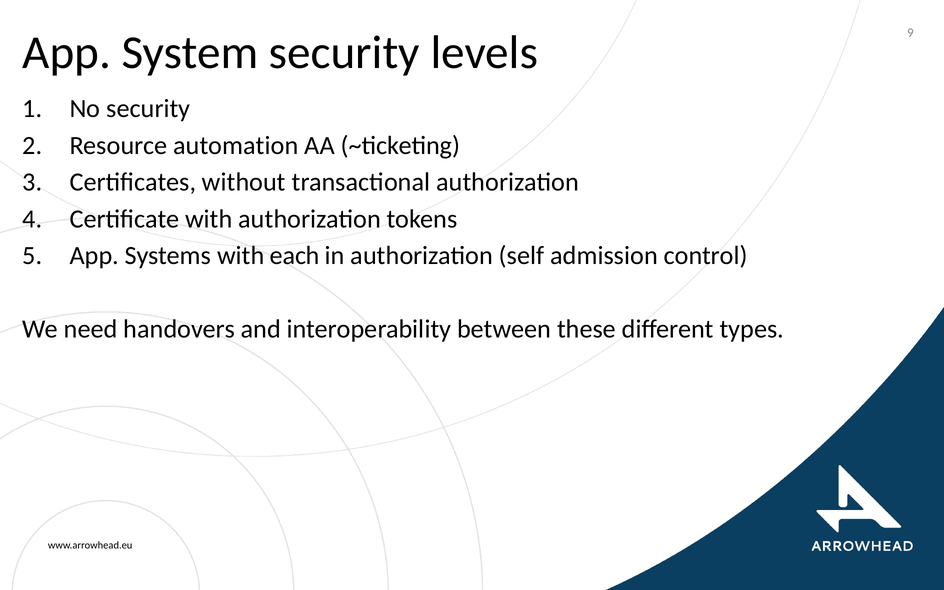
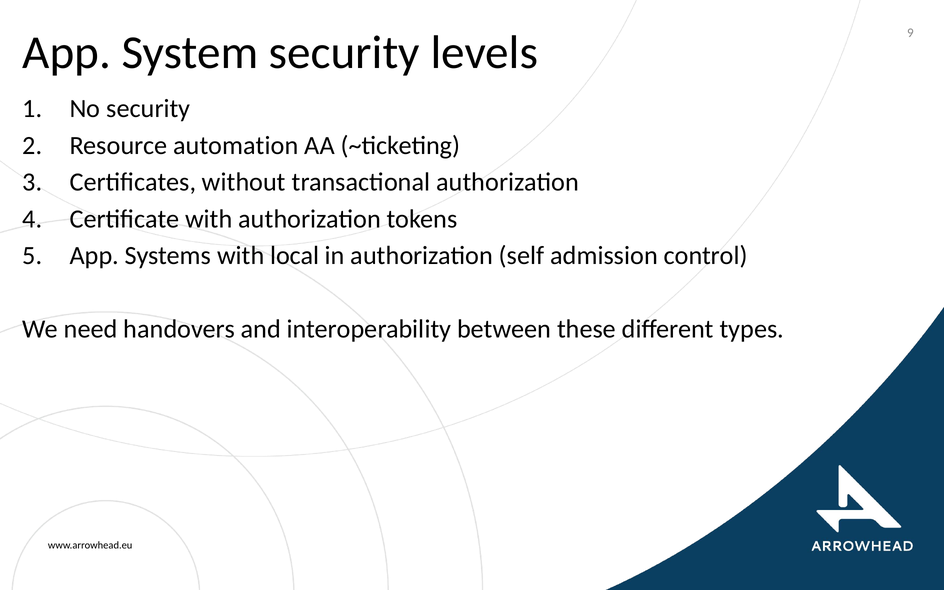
each: each -> local (295, 256)
